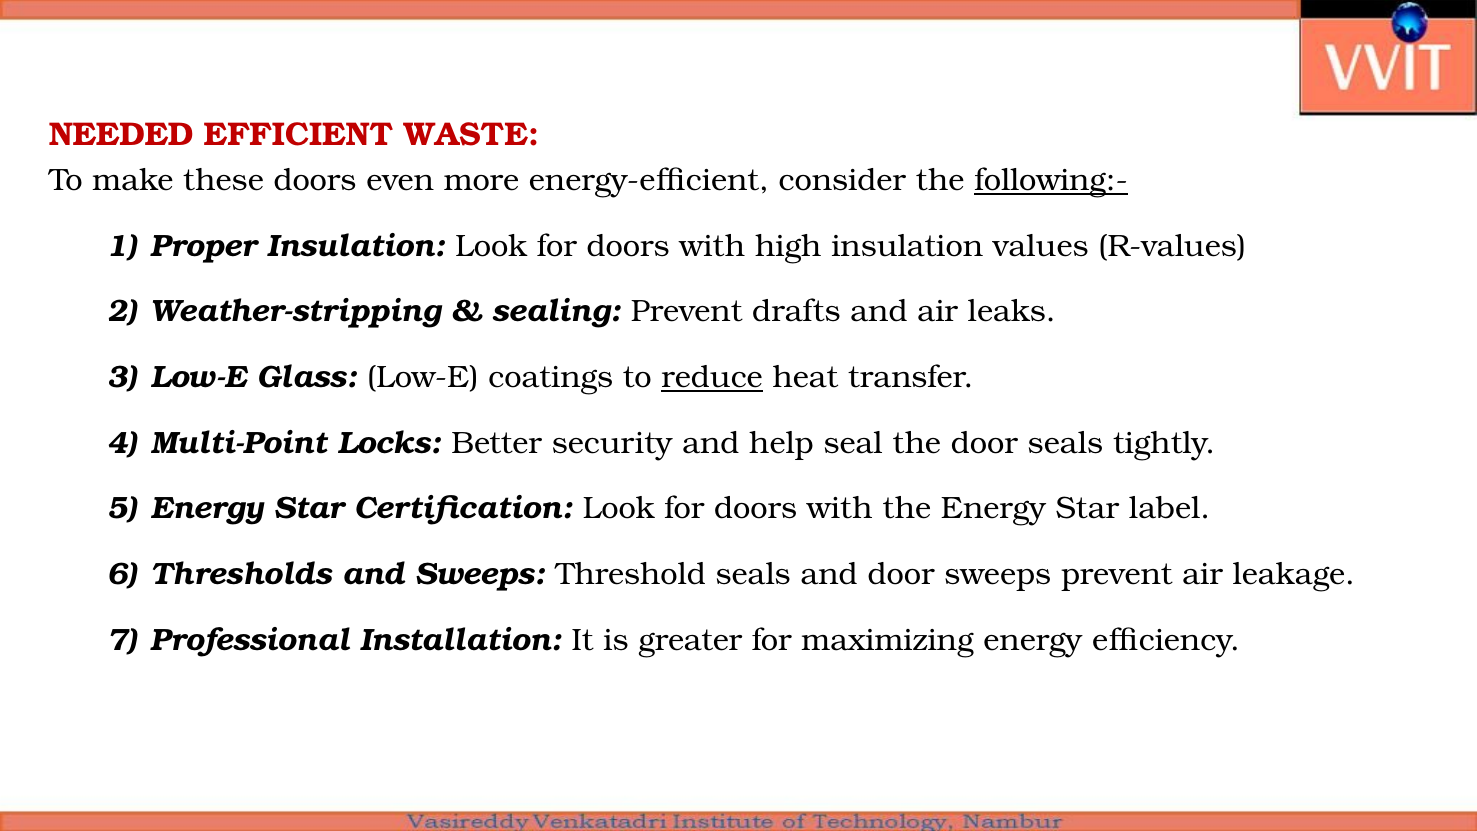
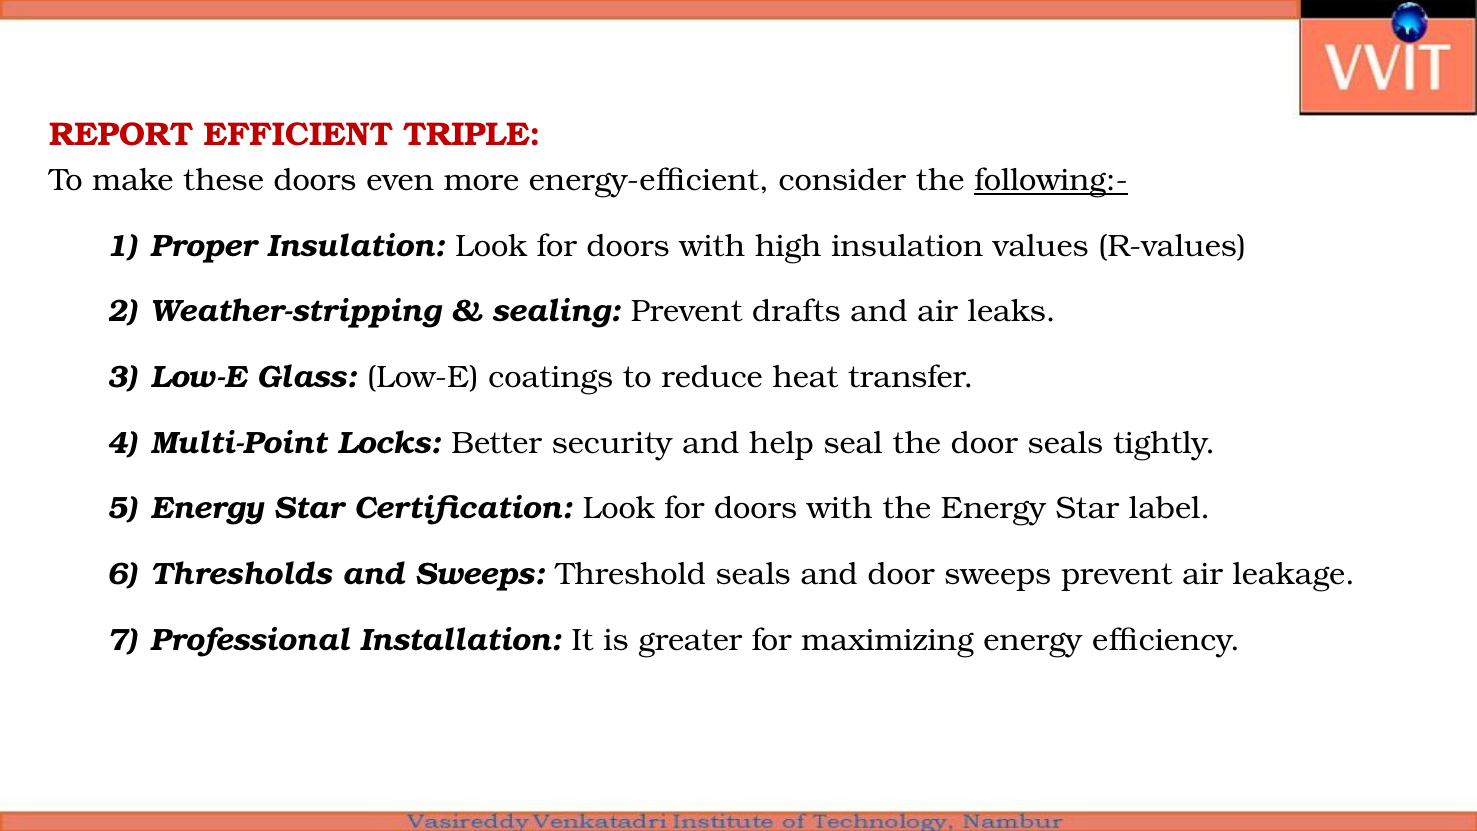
NEEDED: NEEDED -> REPORT (121, 134)
WASTE: WASTE -> TRIPLE (472, 134)
reduce underline: present -> none (712, 377)
